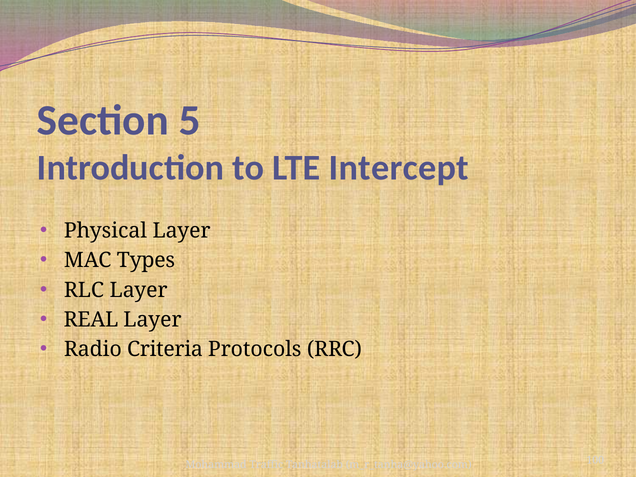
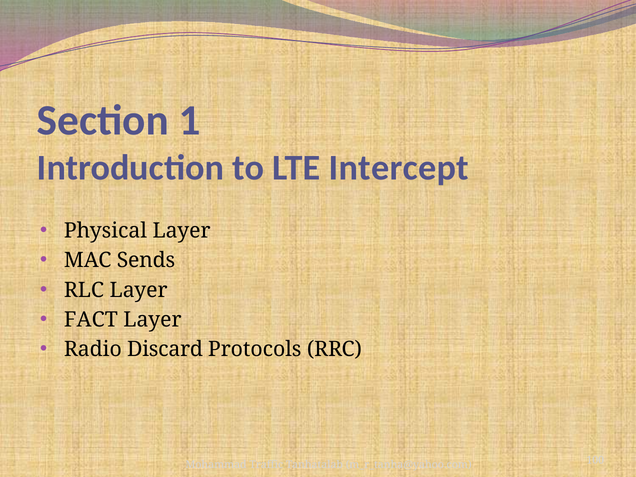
5: 5 -> 1 (190, 121)
Types: Types -> Sends (146, 260)
REAL: REAL -> FACT (91, 320)
Criteria: Criteria -> Discard (165, 349)
